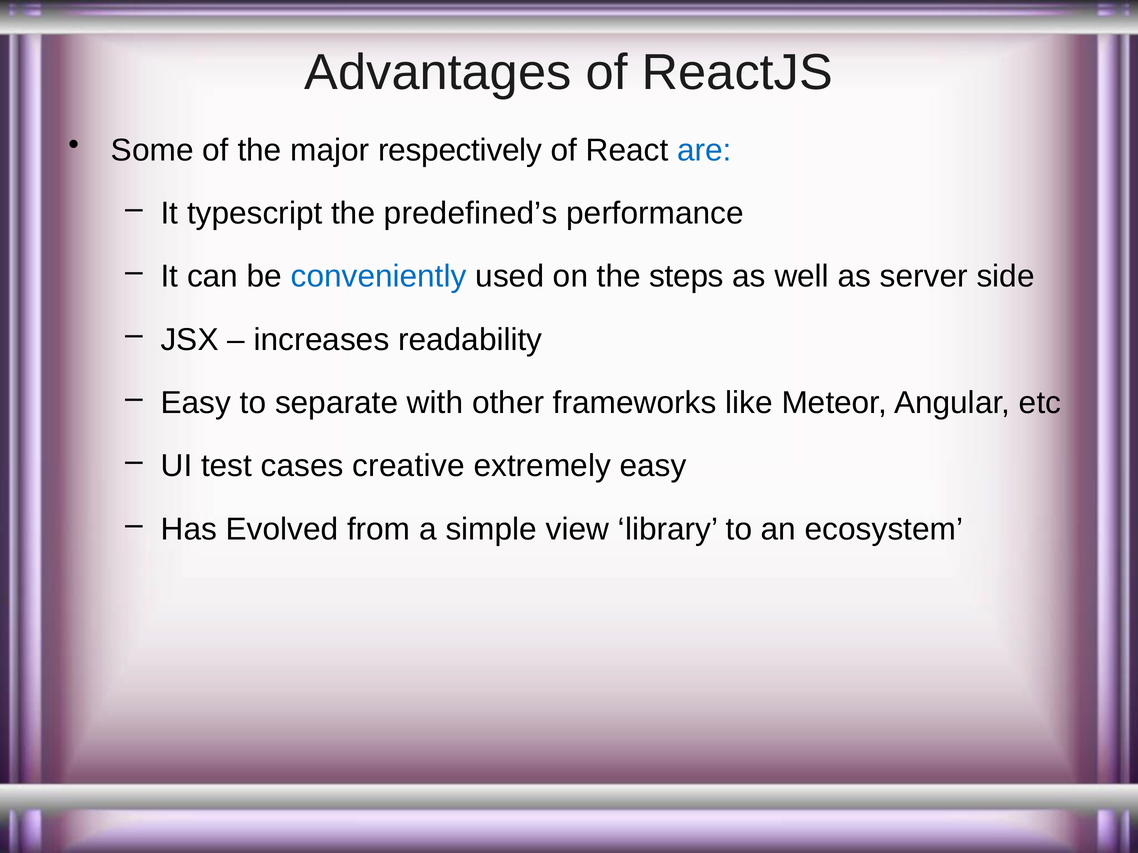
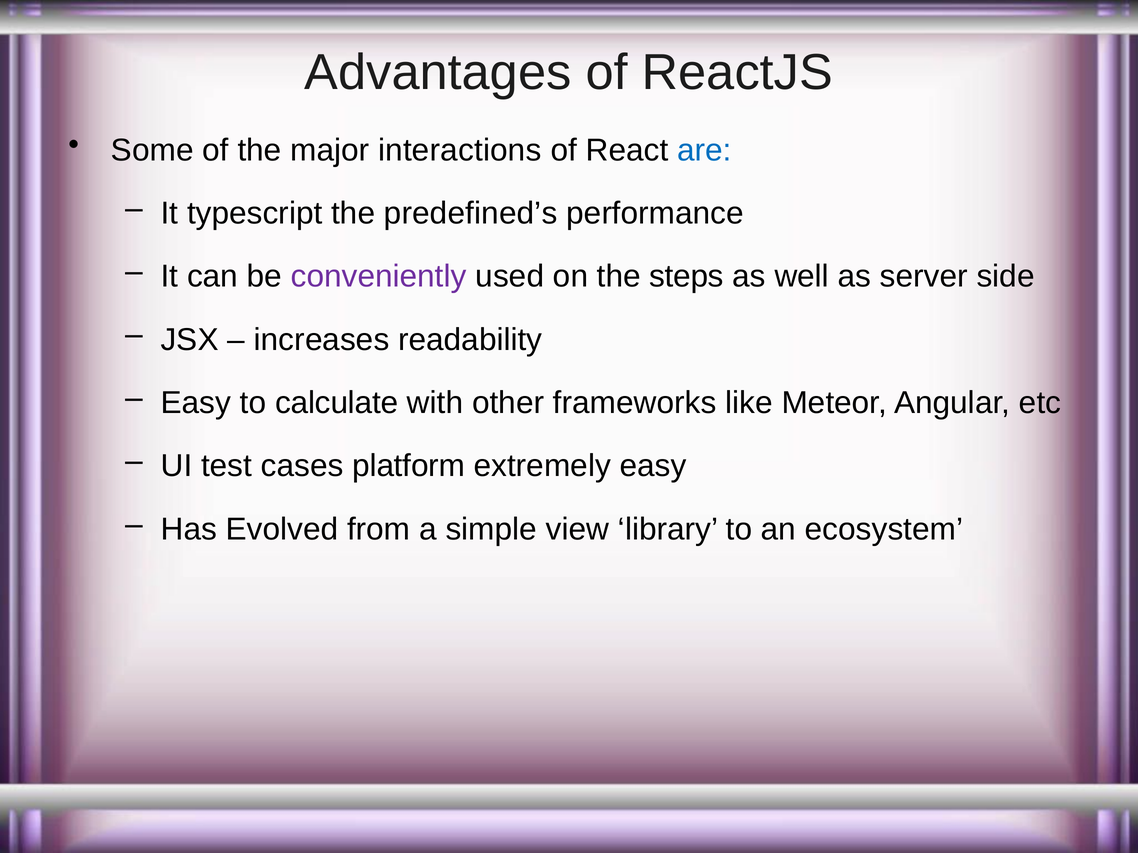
respectively: respectively -> interactions (460, 150)
conveniently colour: blue -> purple (379, 277)
separate: separate -> calculate (337, 403)
creative: creative -> platform (409, 466)
